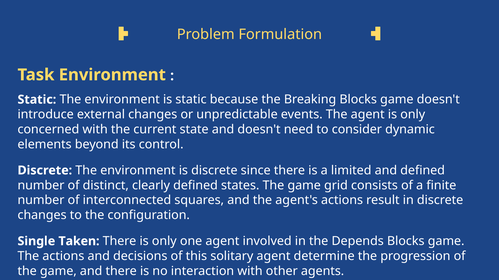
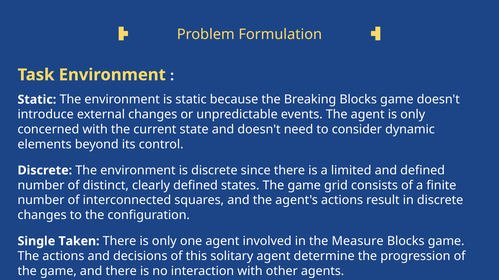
Depends: Depends -> Measure (358, 242)
